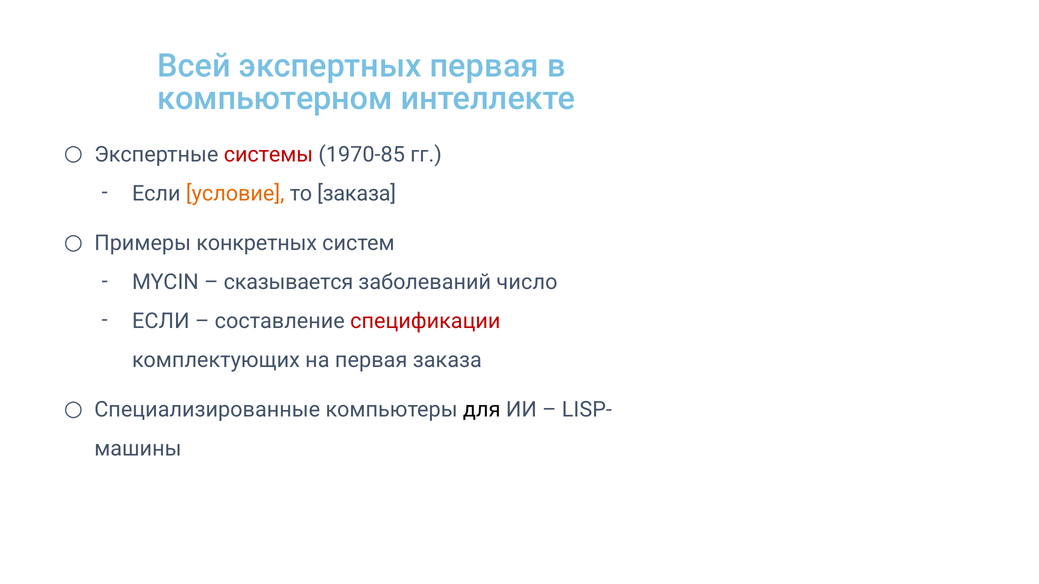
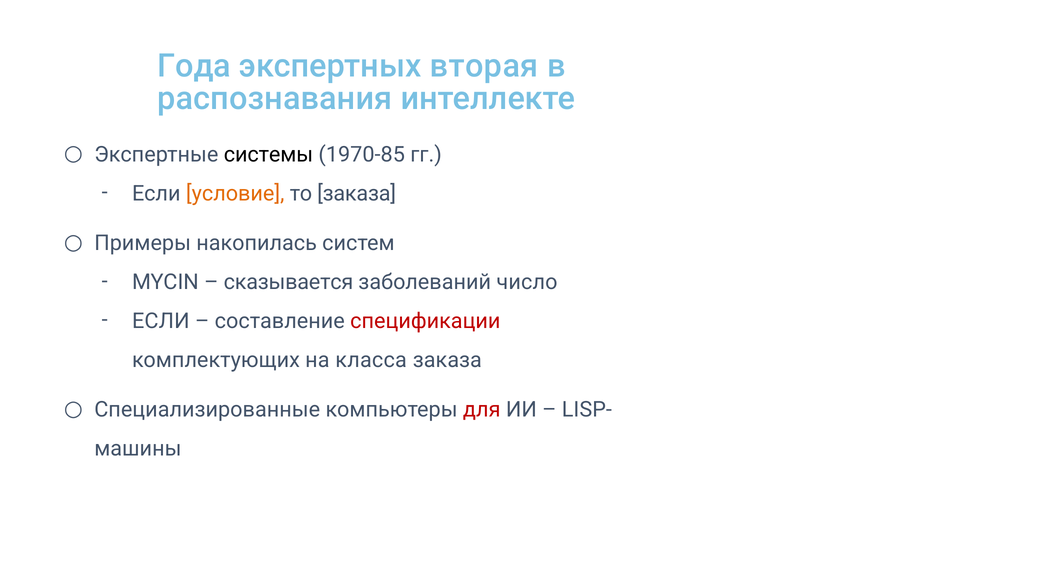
Всей: Всей -> Года (194, 66)
экспертных первая: первая -> вторая (484, 66)
компьютерном: компьютерном -> распознавания (275, 99)
системы colour: red -> black (268, 155)
конкретных: конкретных -> накопилась (257, 243)
на первая: первая -> класса (371, 360)
для colour: black -> red (482, 410)
